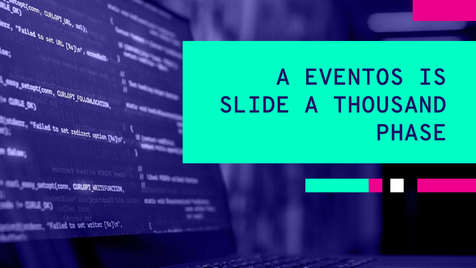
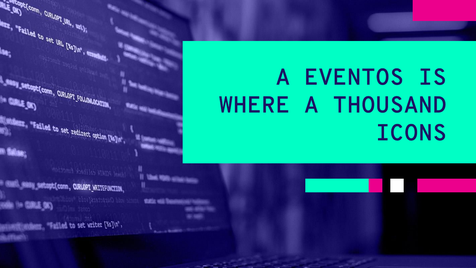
SLIDE: SLIDE -> WHERE (254, 105)
PHASE: PHASE -> ICONS (411, 133)
